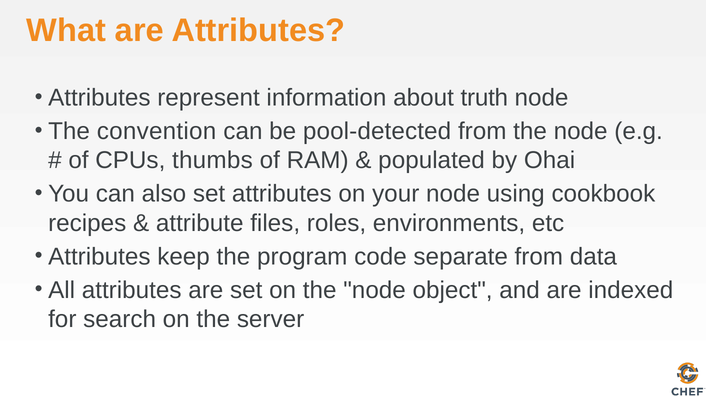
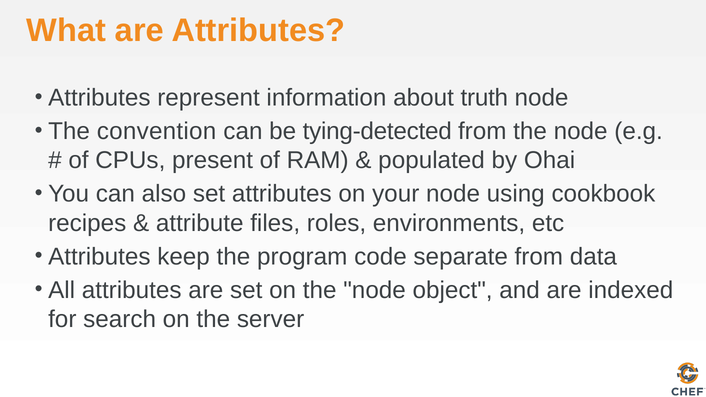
pool-detected: pool-detected -> tying-detected (377, 131)
thumbs: thumbs -> present (213, 161)
